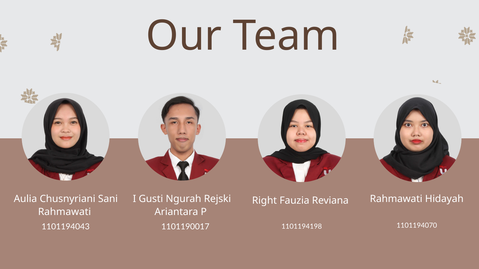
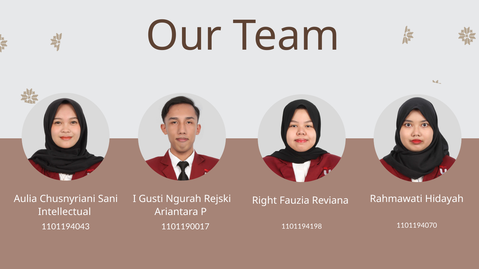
Rahmawati: Rahmawati -> Intellectual (65, 212)
